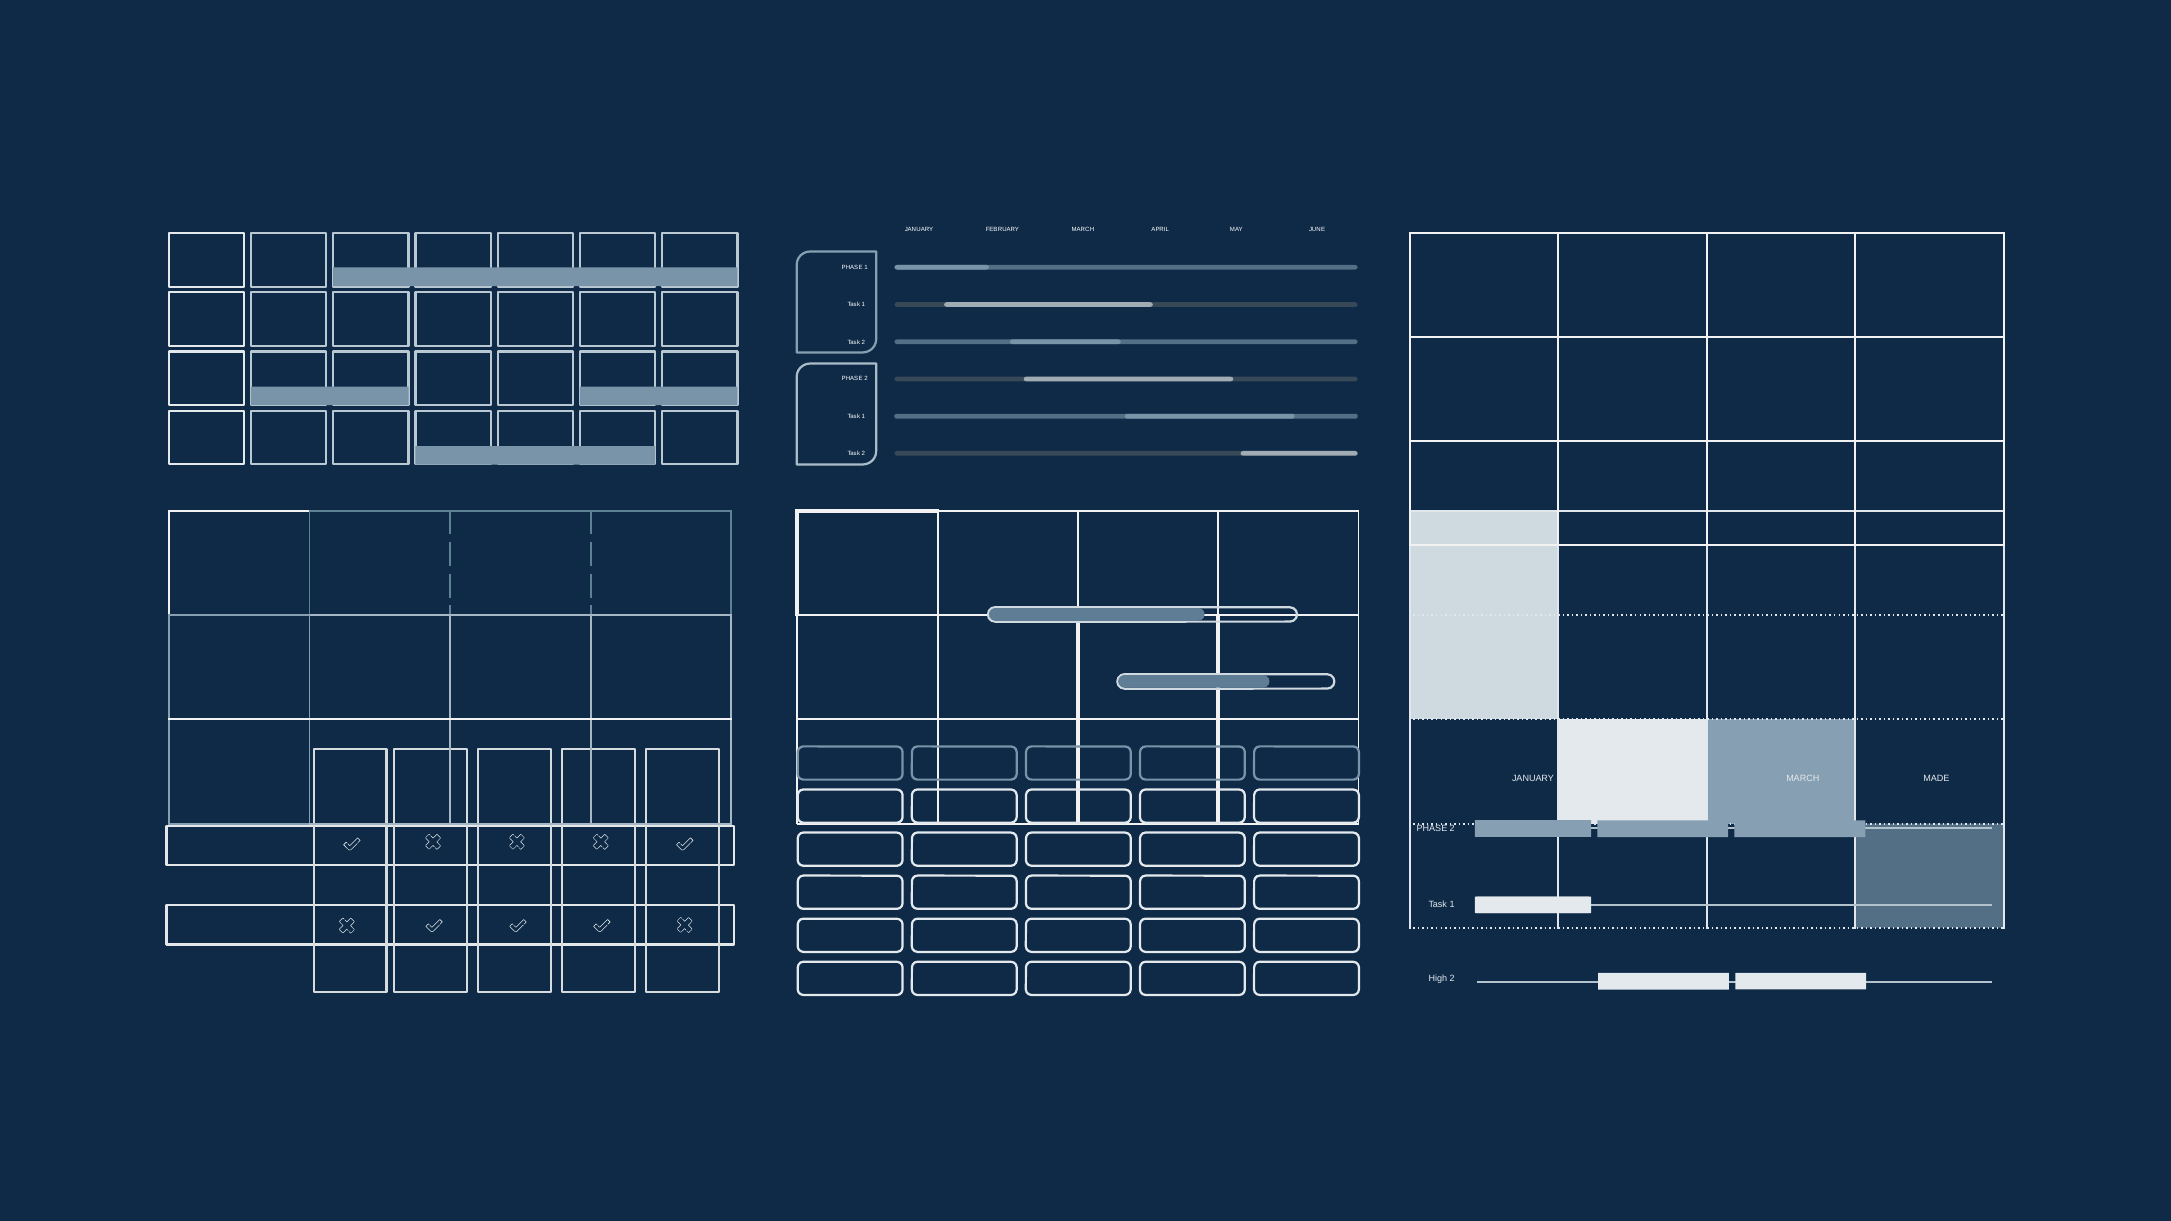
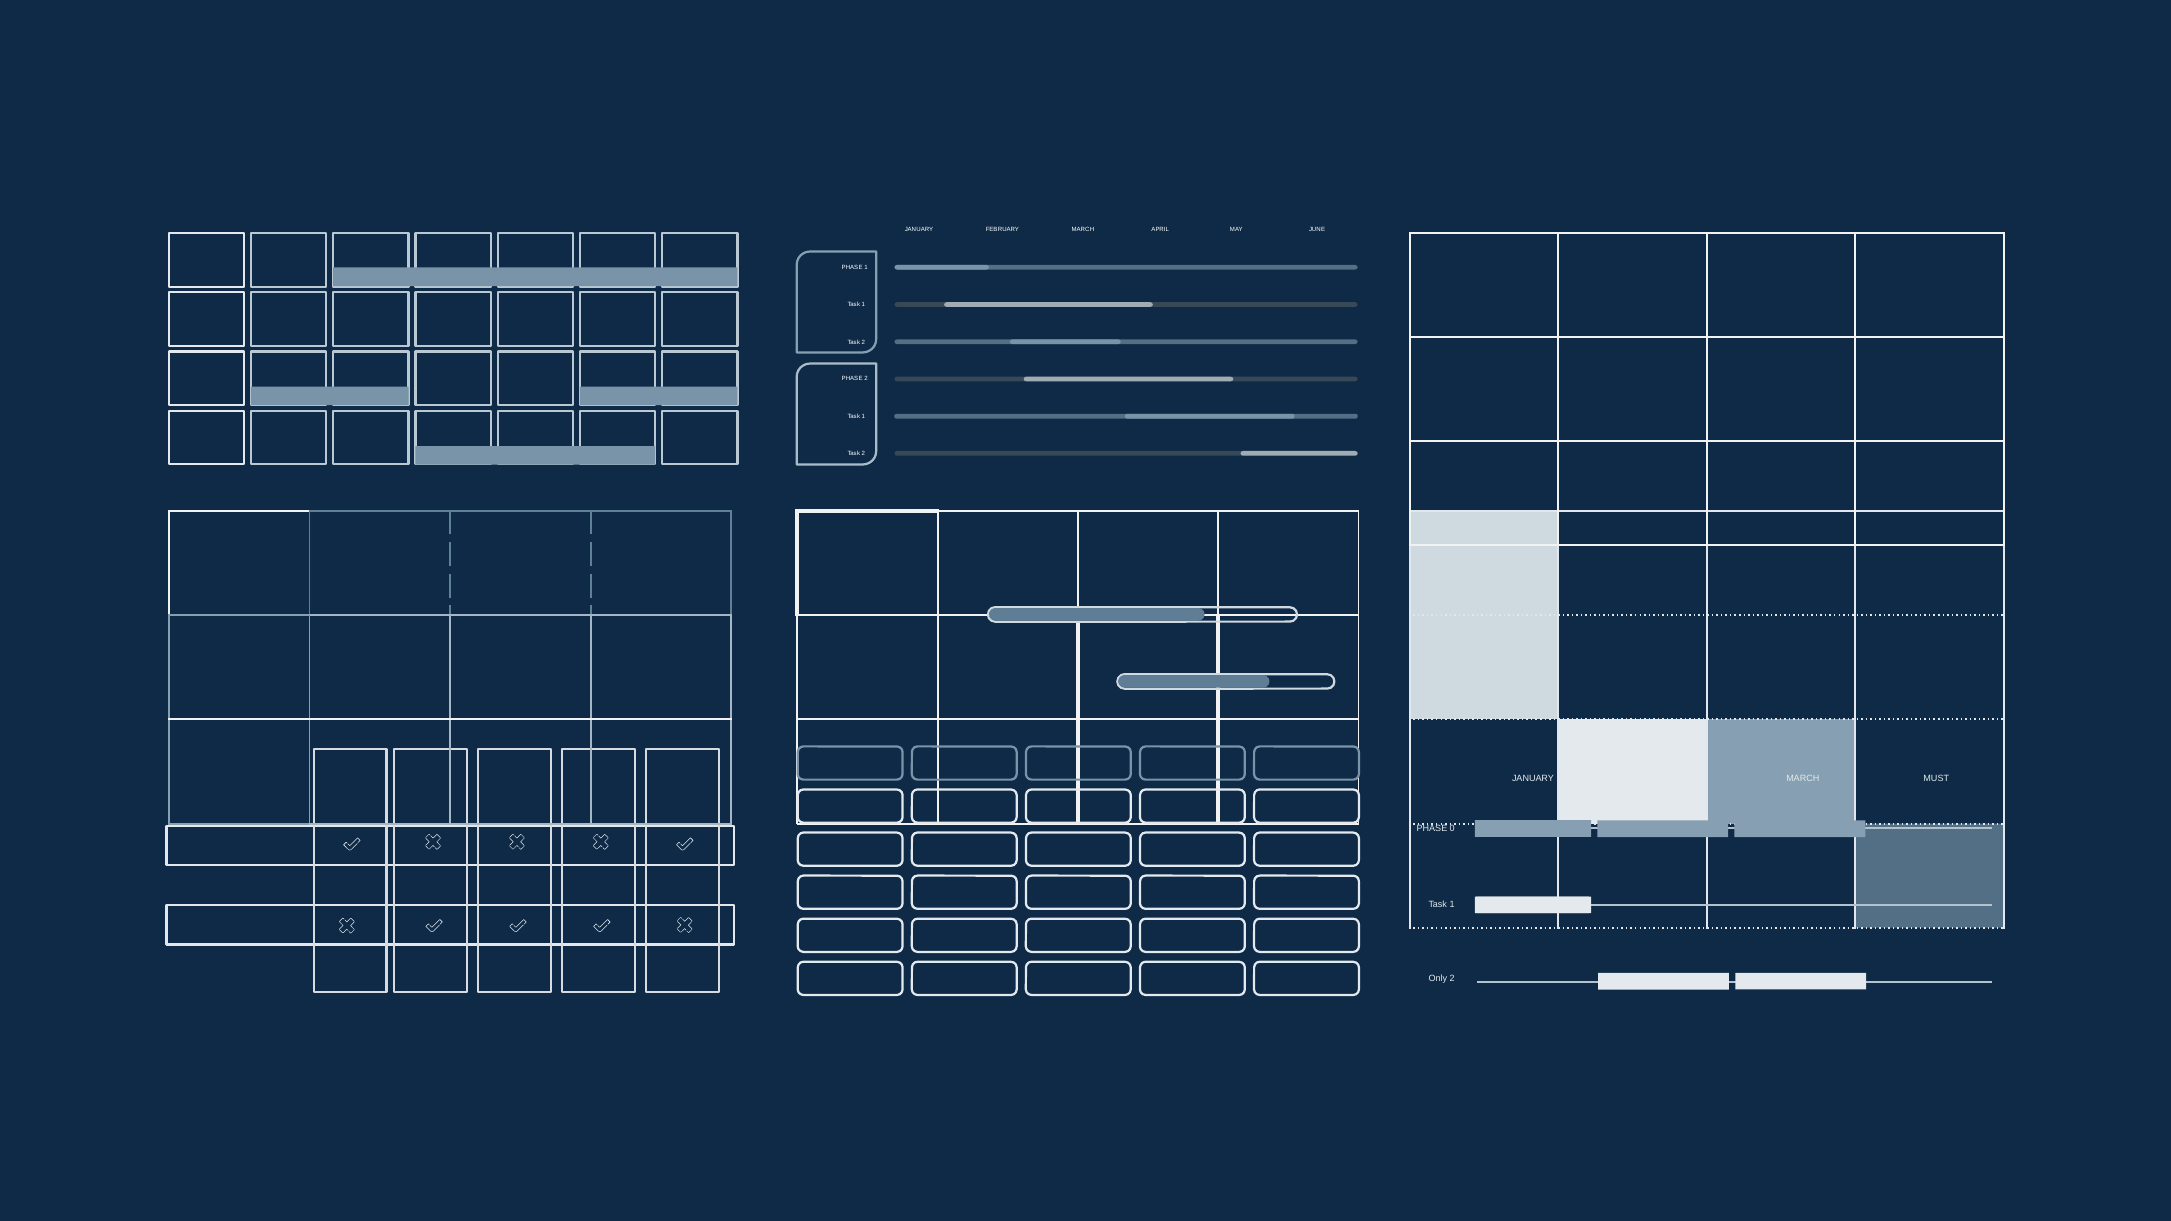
MADE: MADE -> MUST (1936, 779)
2: 2 -> 0 (1452, 829)
High: High -> Only (1438, 979)
